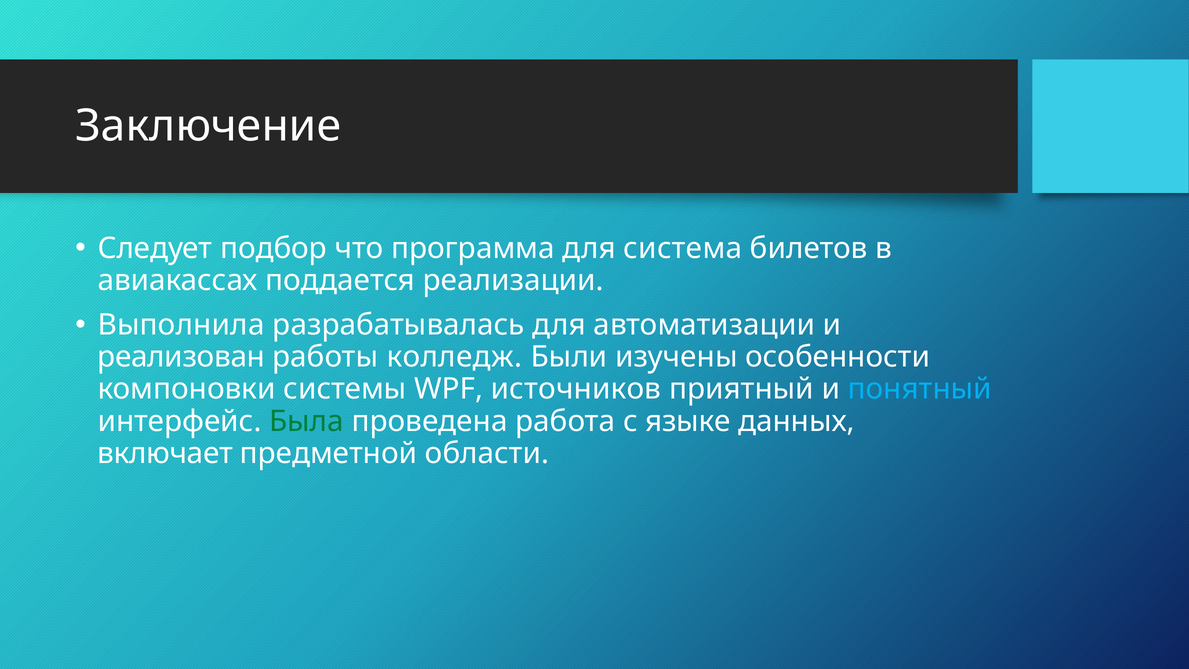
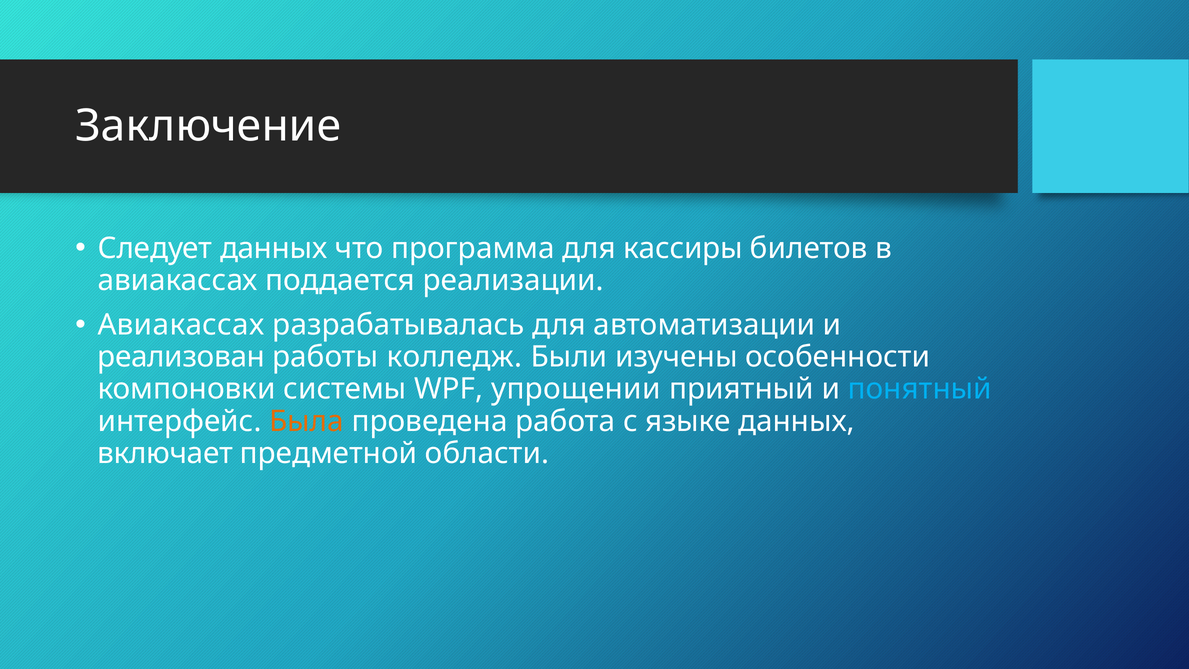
Следует подбор: подбор -> данных (274, 248)
система: система -> кассиры (683, 248)
Выполнила: Выполнила -> Авиакассах (181, 325)
источников: источников -> упрощении (576, 389)
Была colour: green -> orange (307, 421)
